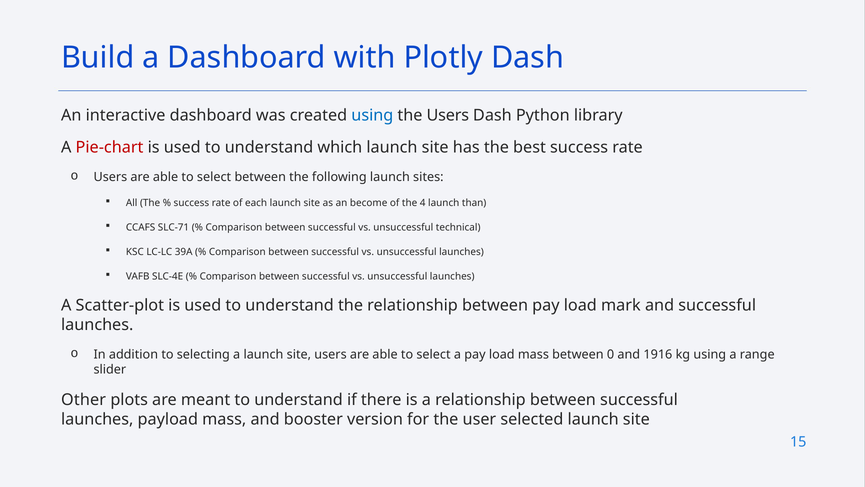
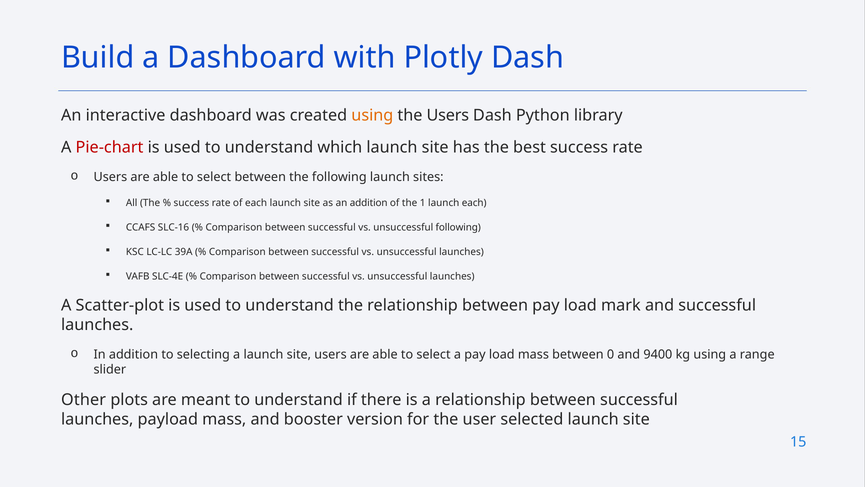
using colour: blue -> orange (372, 115)
an become: become -> addition (369, 203)
4: 4 -> 1 (423, 203)
launch than: than -> each (474, 203)
SLC-71: SLC-71 -> SLC-16 (174, 227)
unsuccessful technical: technical -> following (458, 227)
1916: 1916 -> 9400 (658, 354)
